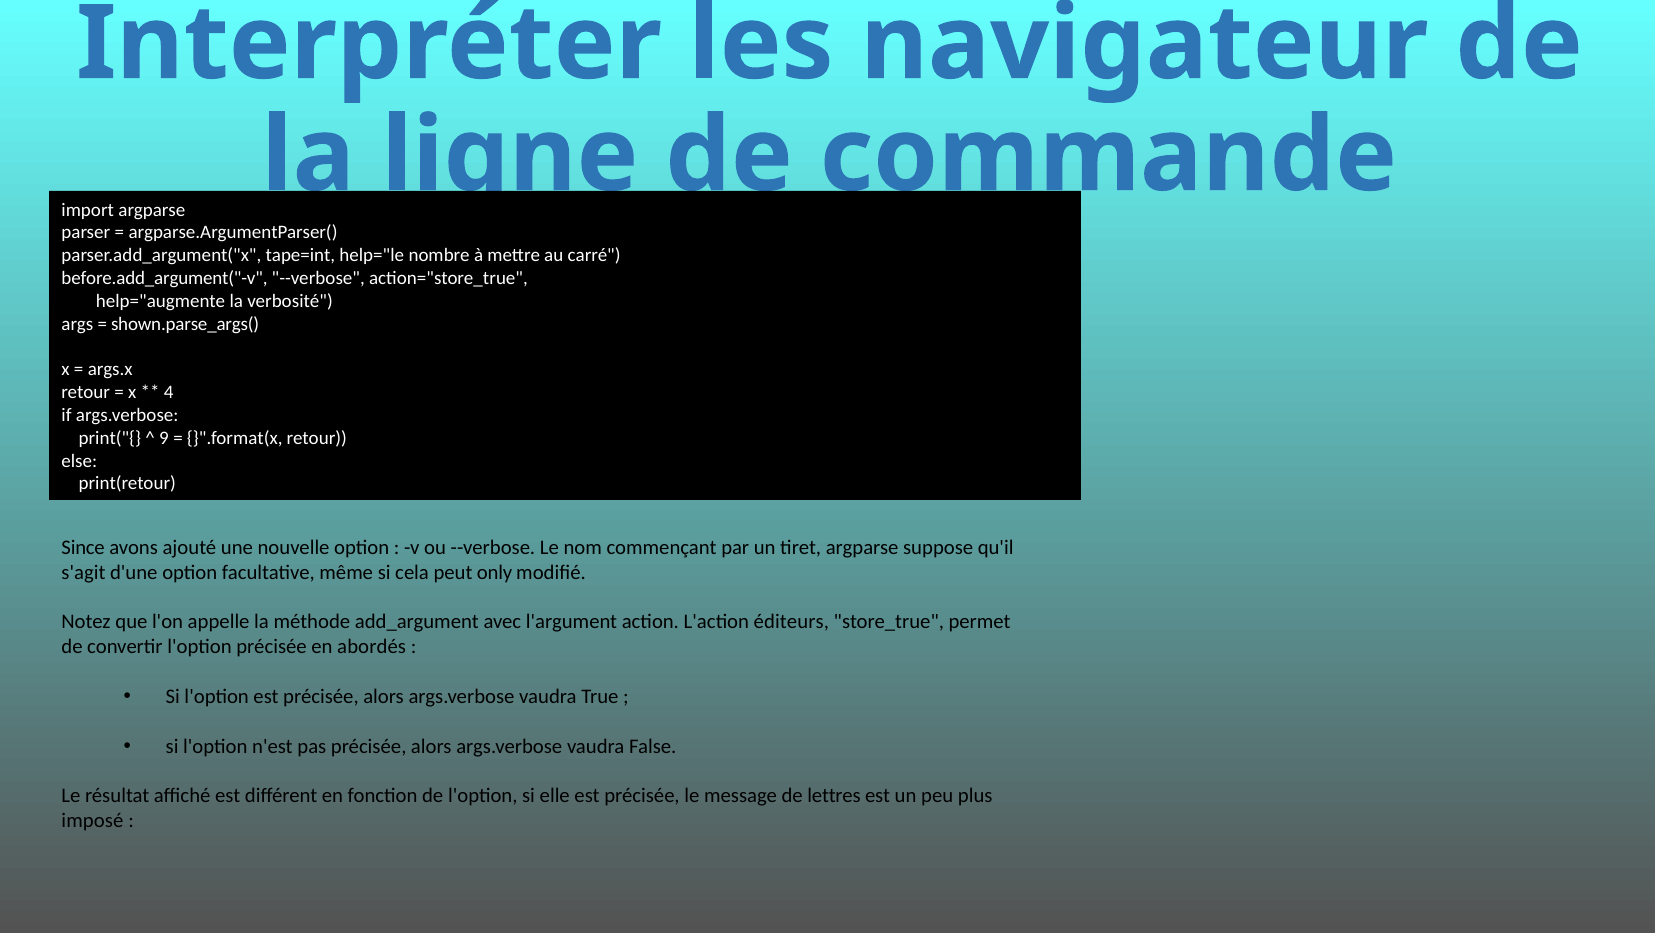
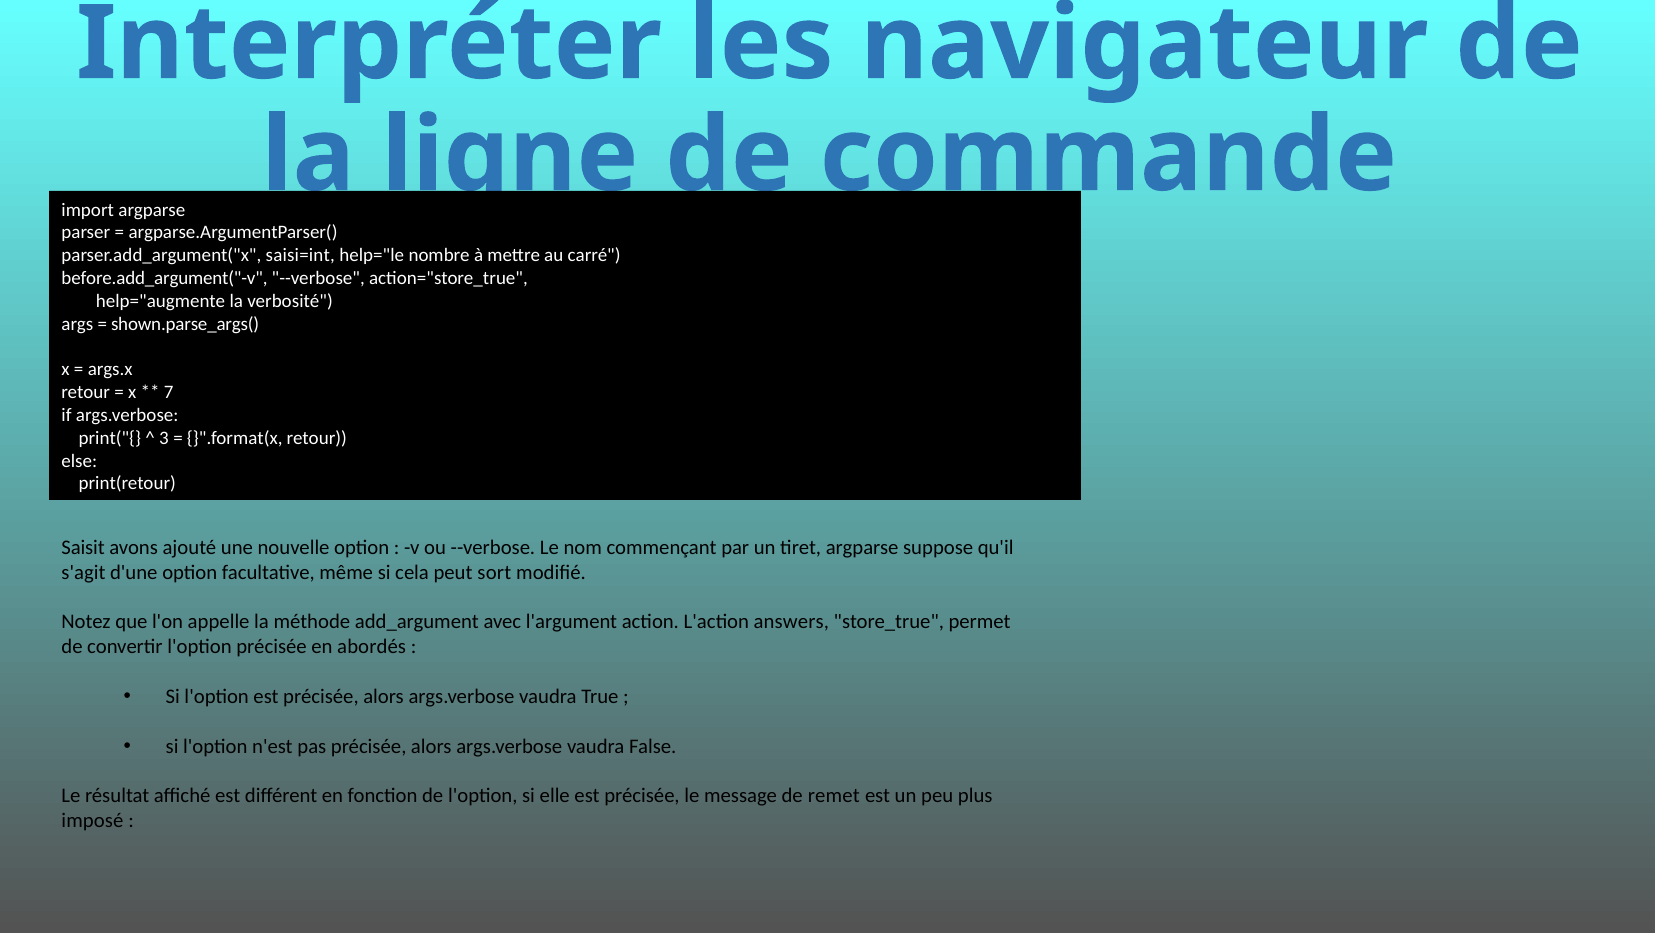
tape=int: tape=int -> saisi=int (300, 256)
4: 4 -> 7 (169, 392)
9: 9 -> 3 (164, 438)
Since: Since -> Saisit (83, 547)
only: only -> sort (494, 572)
éditeurs: éditeurs -> answers (791, 622)
lettres: lettres -> remet (834, 796)
